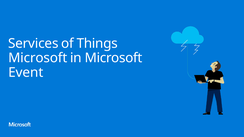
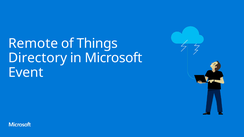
Services: Services -> Remote (33, 44)
Microsoft: Microsoft -> Directory (38, 58)
